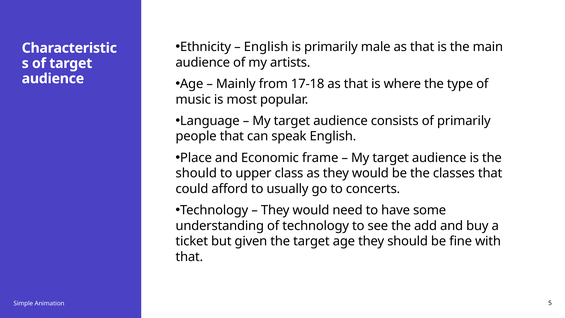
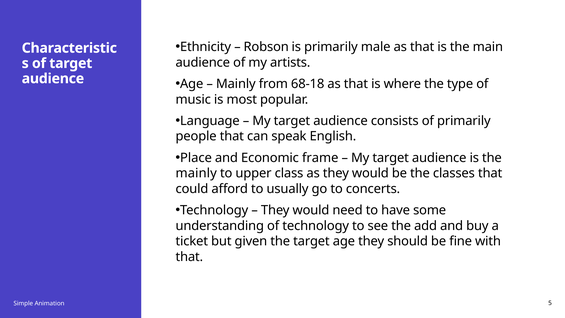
English: English -> Robson (266, 47)
17-18: 17-18 -> 68-18 (308, 84)
should: should -> mainly (196, 173)
